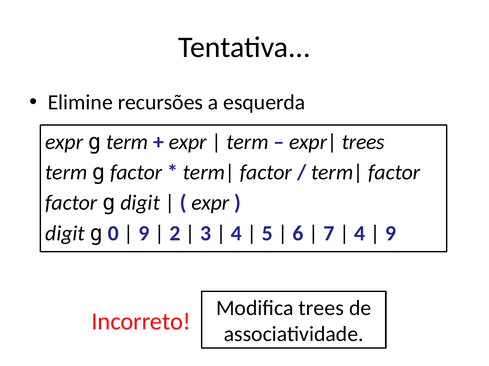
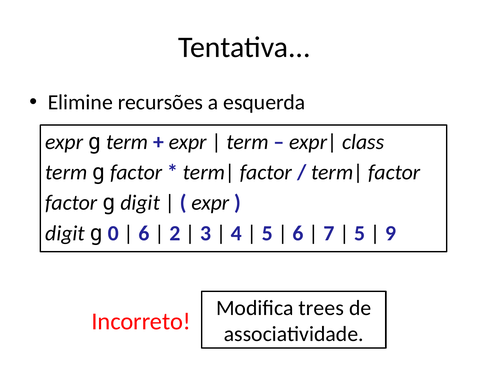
trees: trees -> class (363, 142)
9: 9 -> 6 (144, 234)
4: 4 -> 5 (360, 234)
